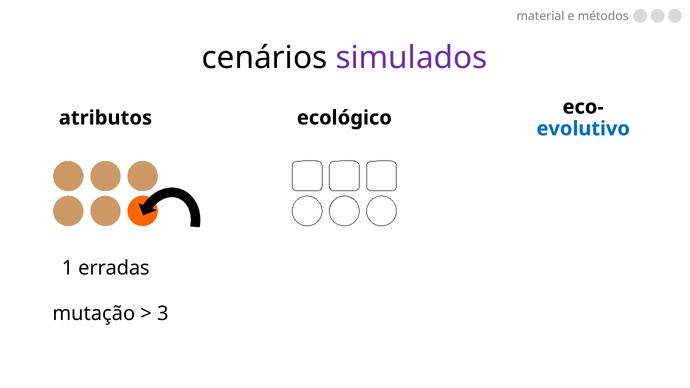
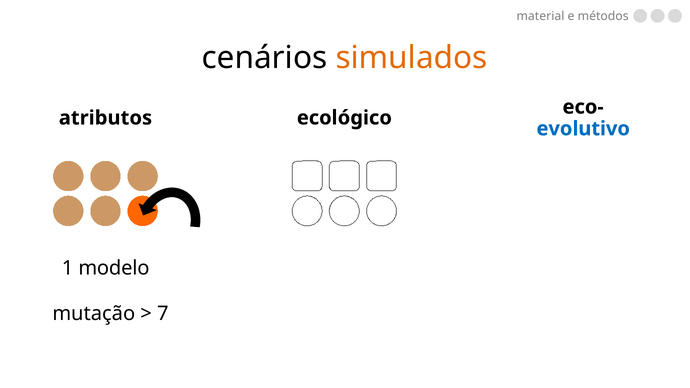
simulados colour: purple -> orange (412, 58)
erradas: erradas -> modelo (114, 268)
3: 3 -> 7 (163, 314)
